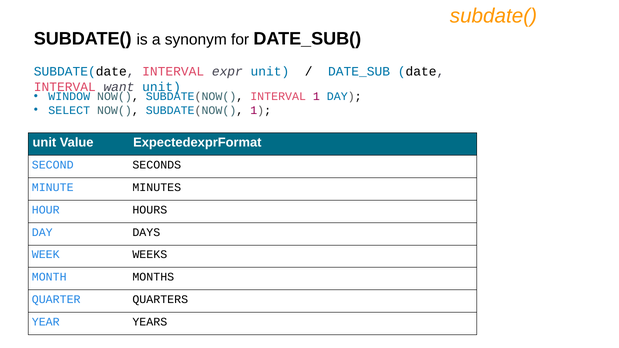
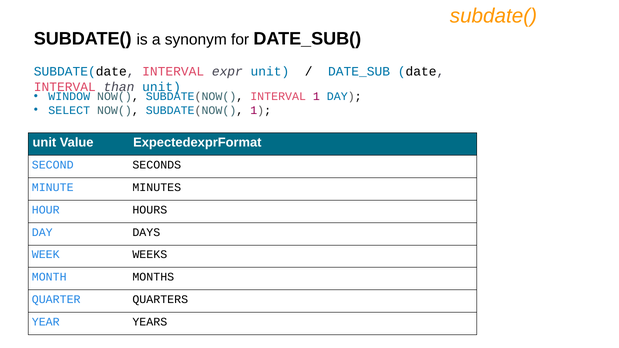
want: want -> than (119, 87)
